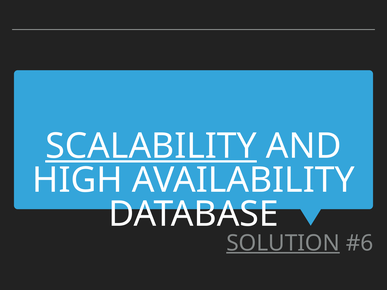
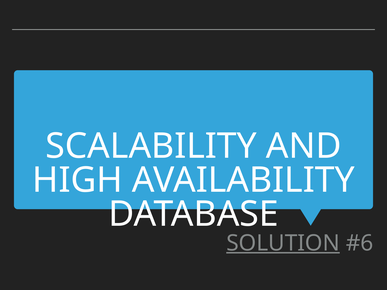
SCALABILITY underline: present -> none (151, 146)
